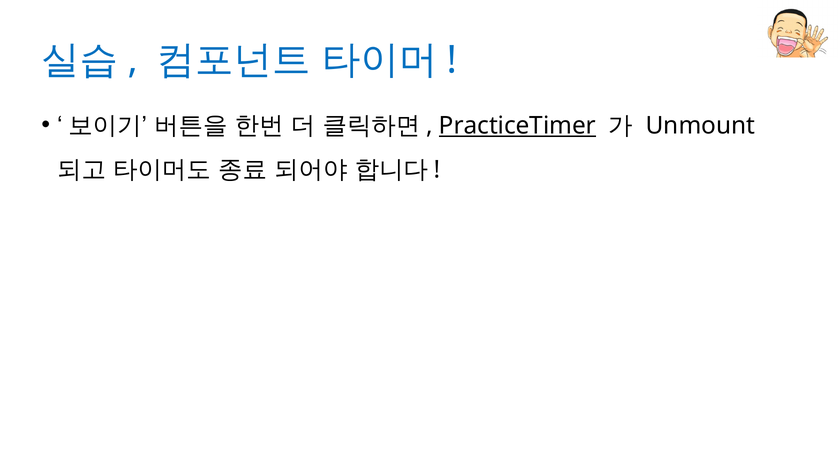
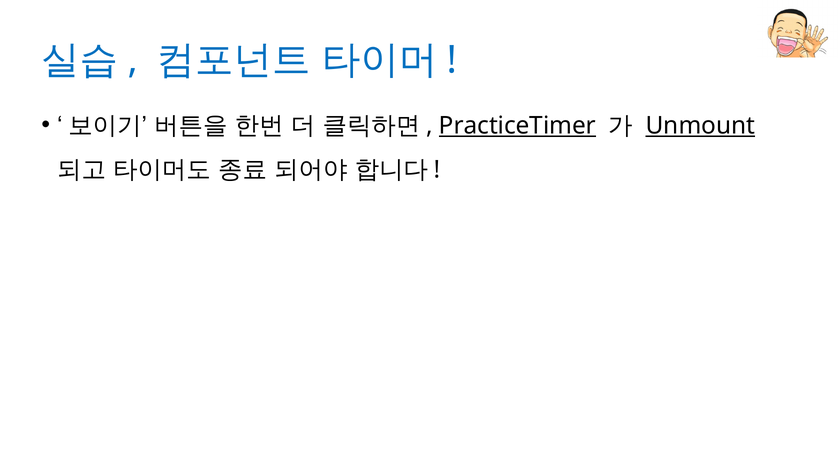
Unmount underline: none -> present (700, 125)
